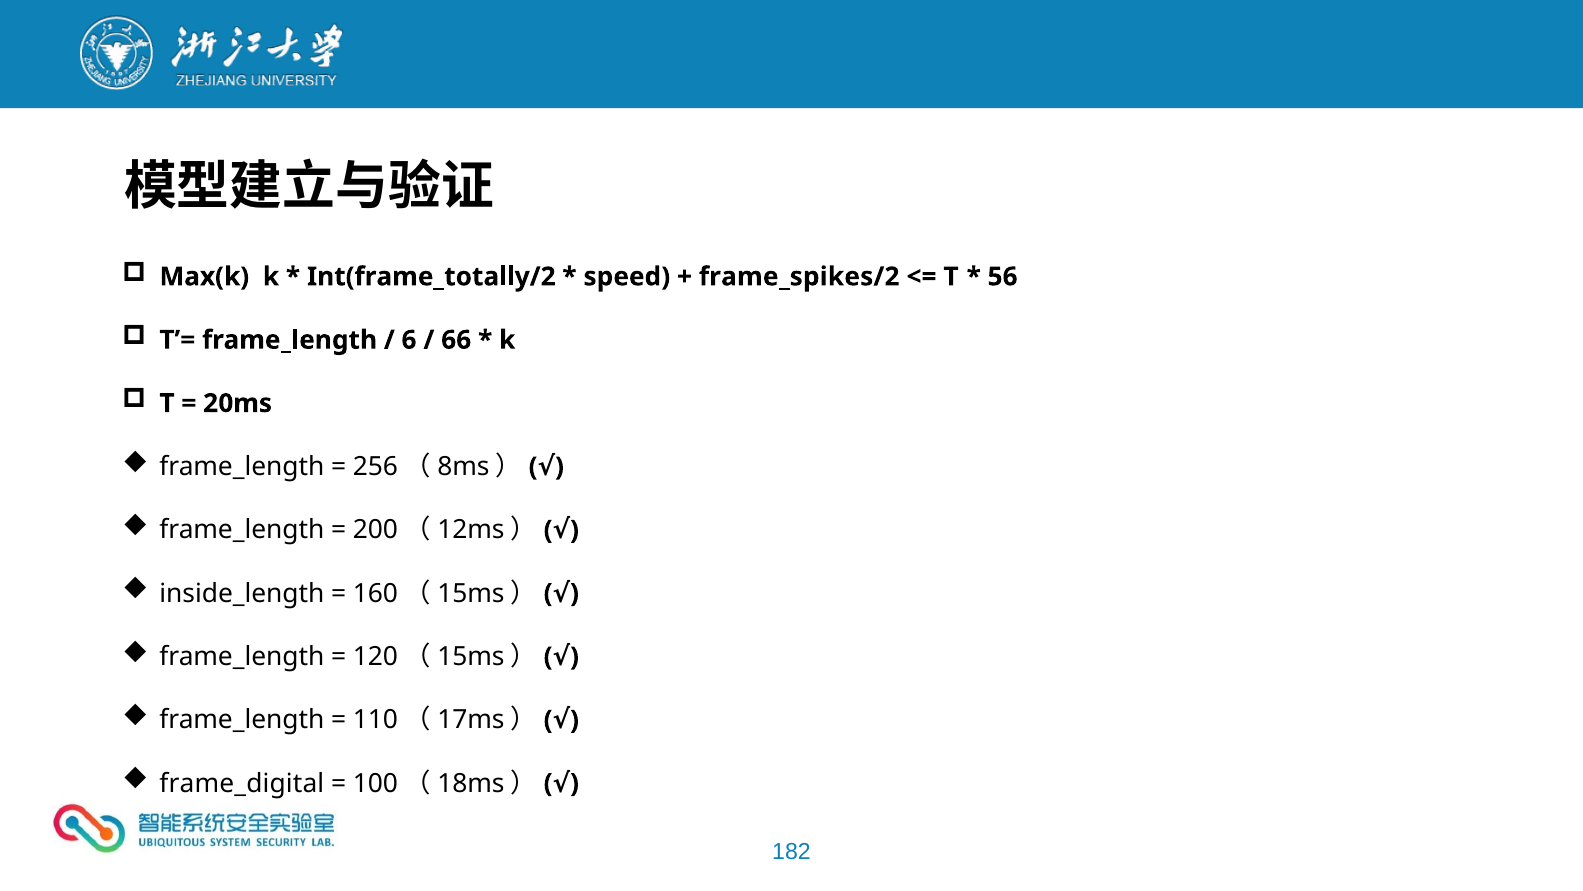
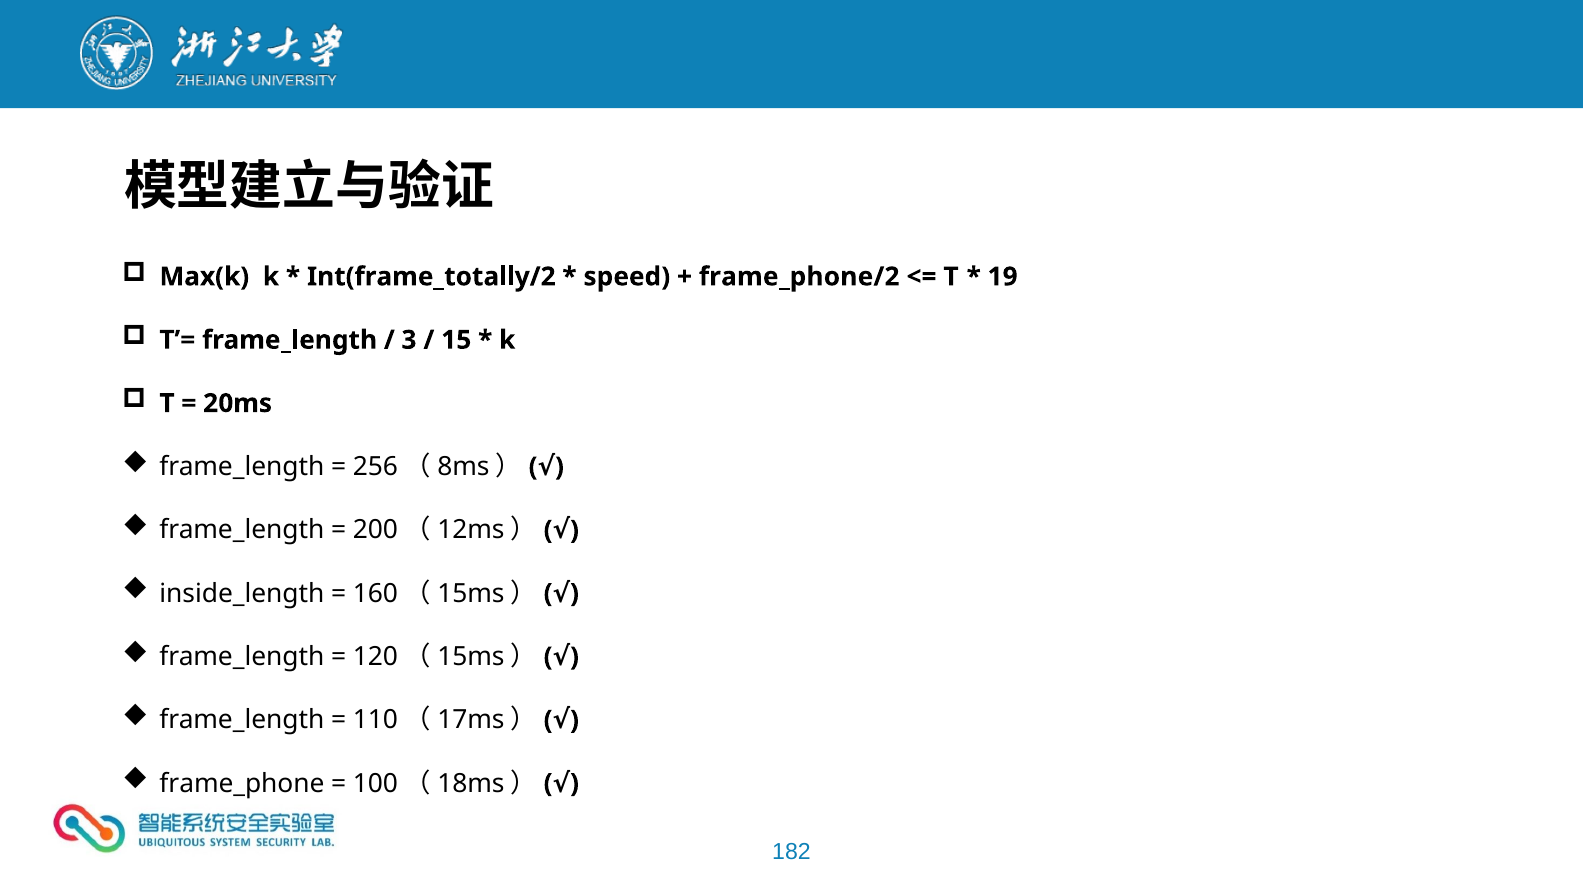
frame_spikes/2: frame_spikes/2 -> frame_phone/2 (799, 277)
56: 56 -> 19 (1003, 277)
6: 6 -> 3 (409, 340)
66: 66 -> 15 (456, 340)
frame_digital: frame_digital -> frame_phone (242, 783)
